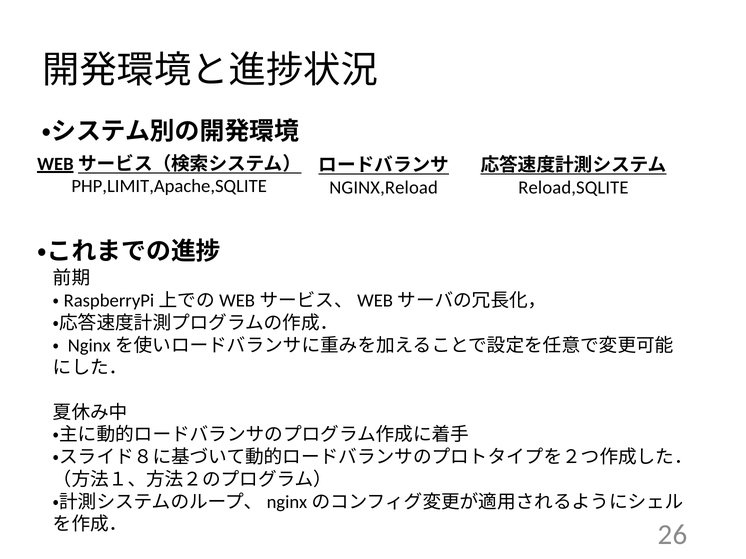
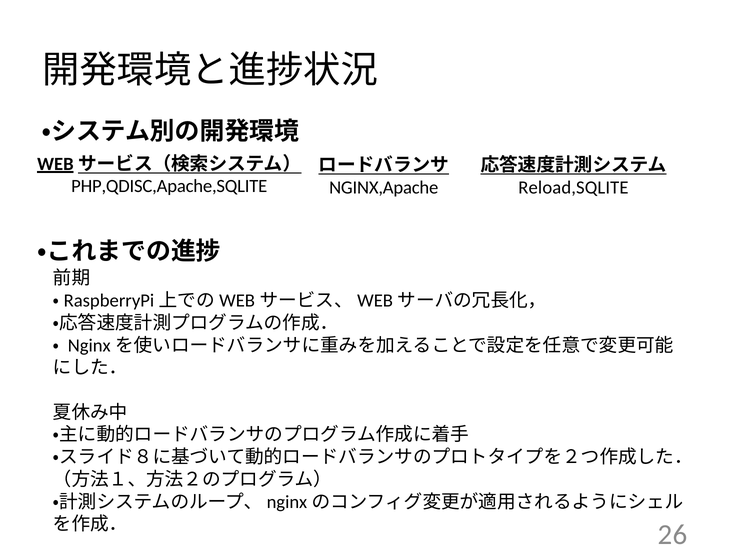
PHP,LIMIT,Apache,SQLITE: PHP,LIMIT,Apache,SQLITE -> PHP,QDISC,Apache,SQLITE (169, 186)
NGINX,Reload: NGINX,Reload -> NGINX,Apache (384, 188)
